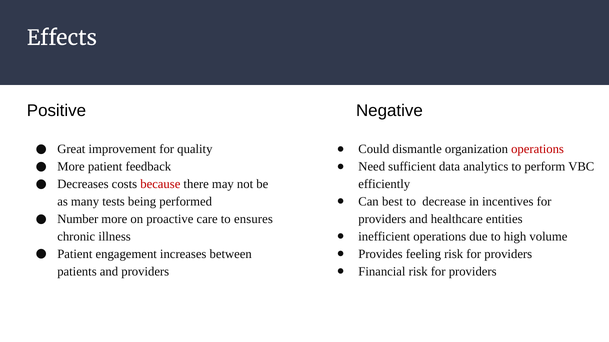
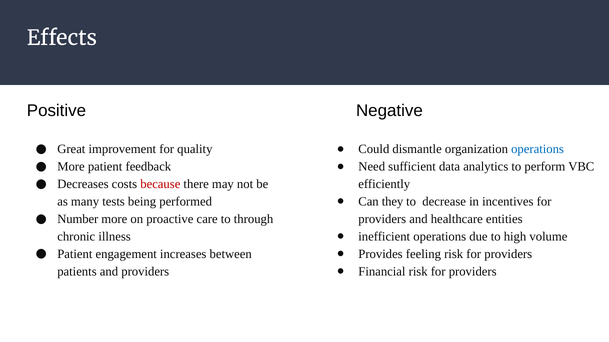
operations colour: red -> blue (538, 149)
best: best -> they (393, 202)
ensures: ensures -> through (254, 219)
